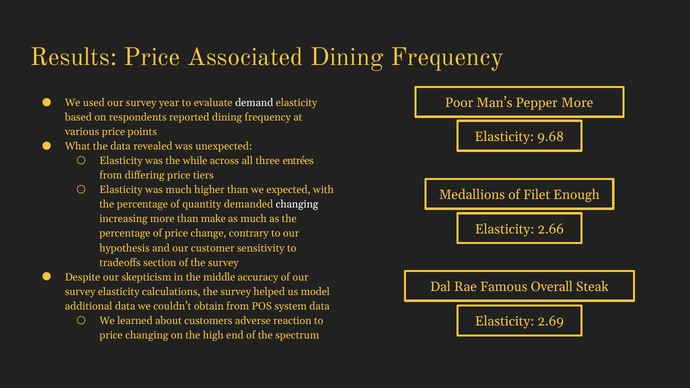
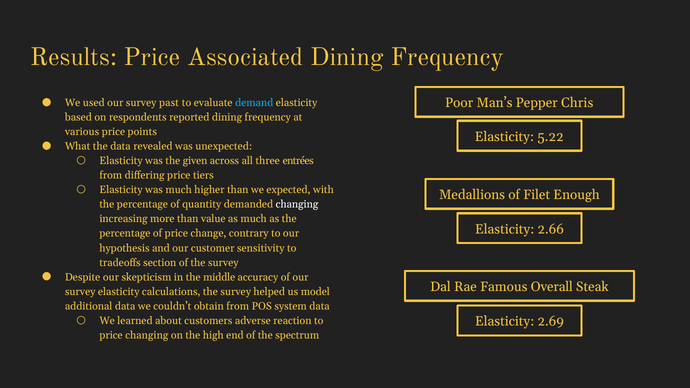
year: year -> past (169, 103)
demand colour: white -> light blue (254, 103)
Pepper More: More -> Chris (577, 103)
9.68: 9.68 -> 5.22 (551, 137)
while: while -> given (195, 161)
make: make -> value (213, 219)
